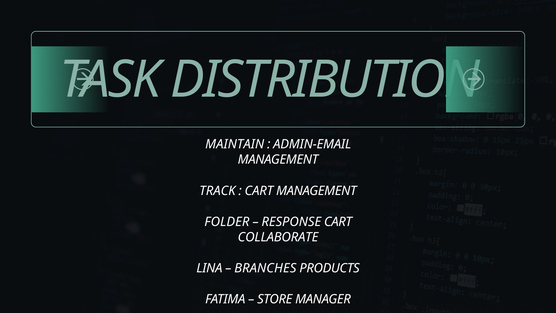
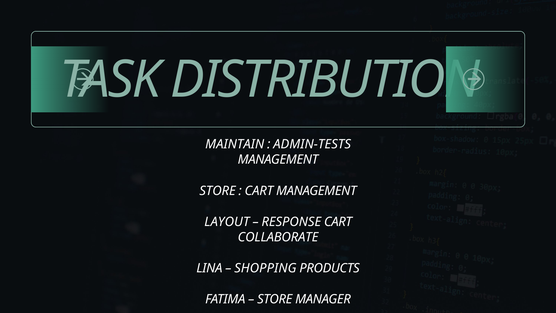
ADMIN-EMAIL: ADMIN-EMAIL -> ADMIN-TESTS (312, 144)
TRACK: TRACK -> STORE (218, 191)
FOLDER: FOLDER -> LAYOUT (227, 222)
BRANCHES: BRANCHES -> SHOPPING (265, 268)
